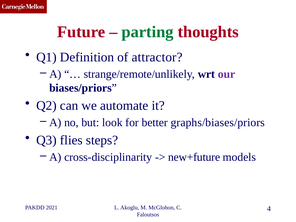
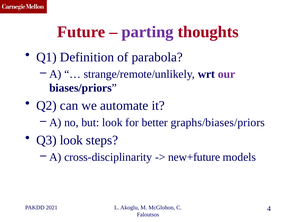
parting colour: green -> purple (148, 32)
attractor: attractor -> parabola (157, 57)
Q3 flies: flies -> look (71, 140)
